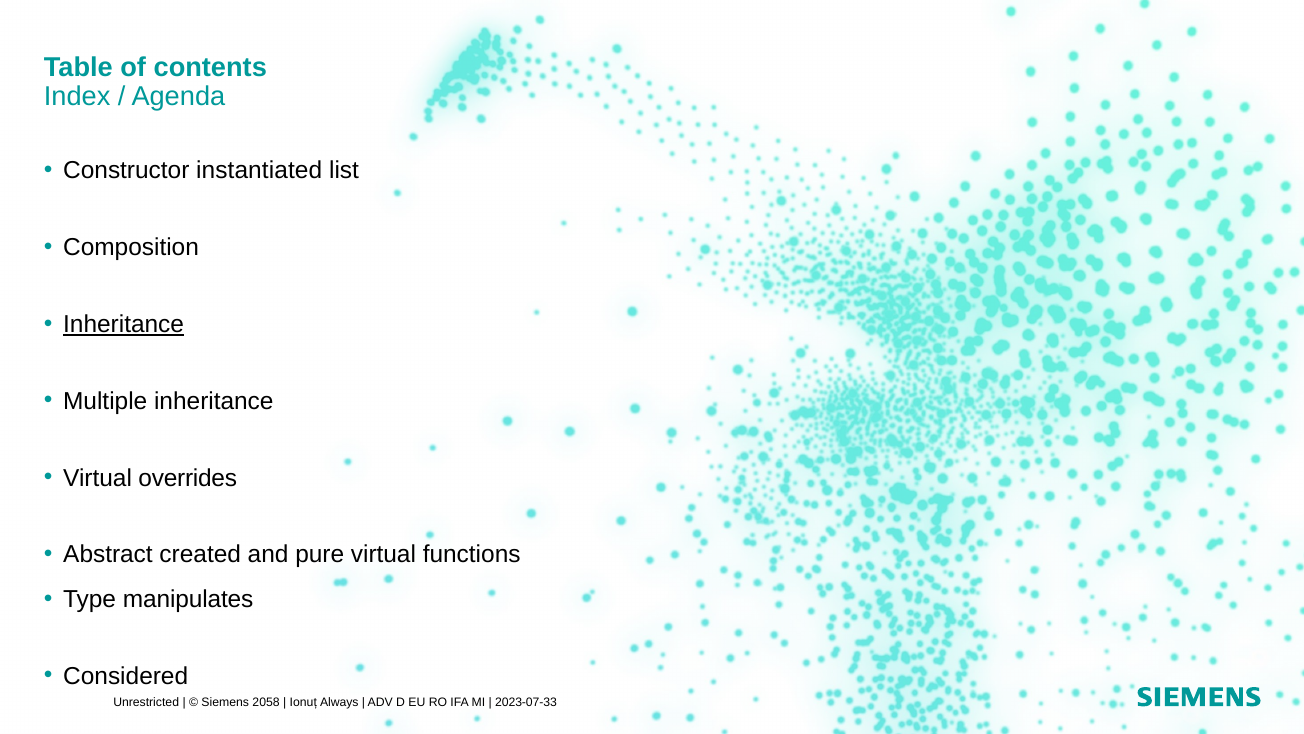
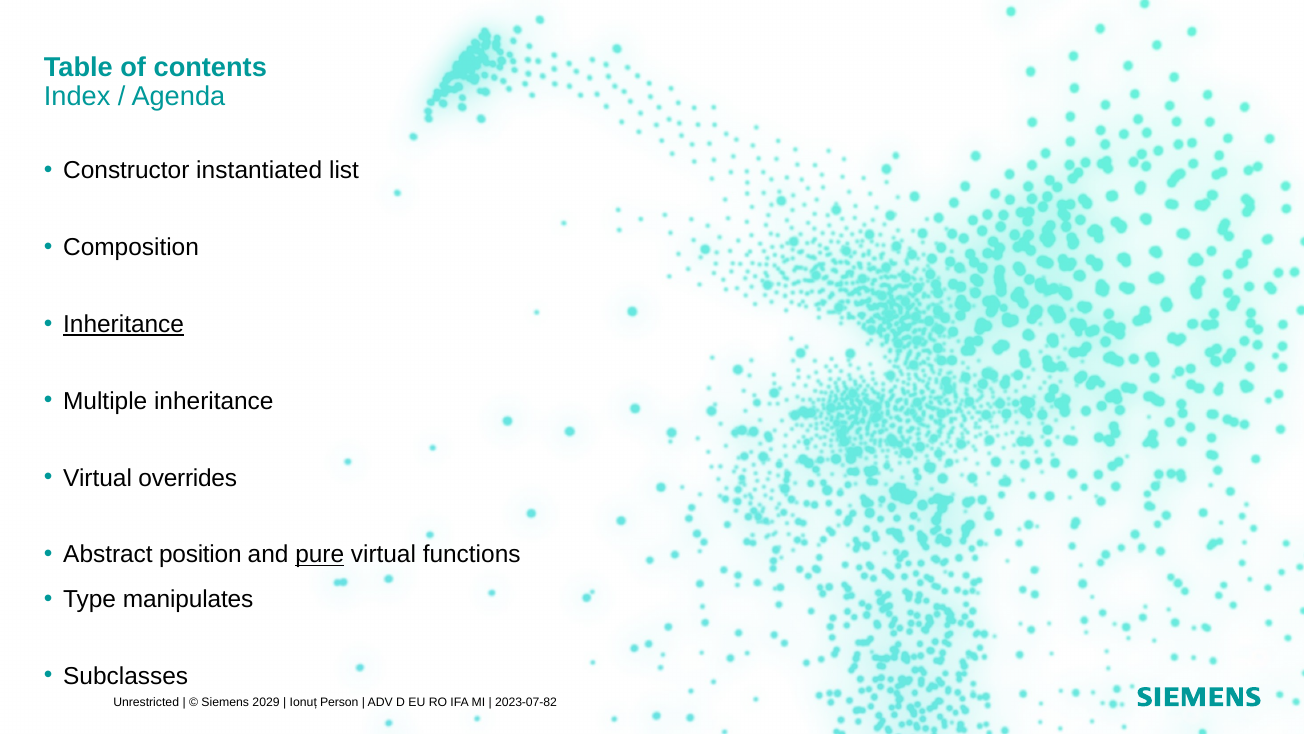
created: created -> position (200, 554)
pure underline: none -> present (320, 554)
Considered: Considered -> Subclasses (126, 676)
2058: 2058 -> 2029 (266, 702)
Always: Always -> Person (339, 702)
2023-07-33: 2023-07-33 -> 2023-07-82 (526, 702)
